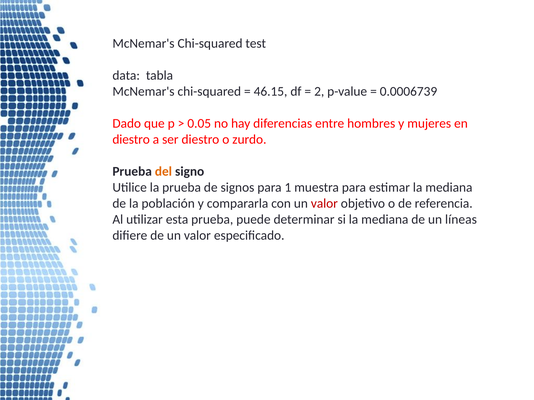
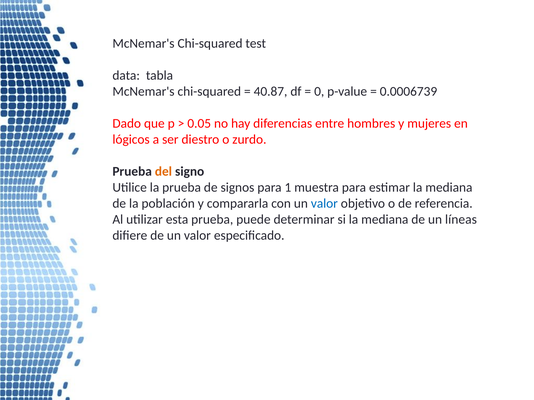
46.15: 46.15 -> 40.87 (271, 92)
2: 2 -> 0 (319, 92)
diestro: diestro -> lógicos (131, 140)
valor colour: red -> blue (324, 204)
